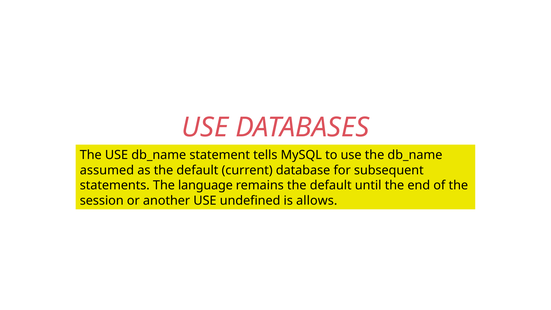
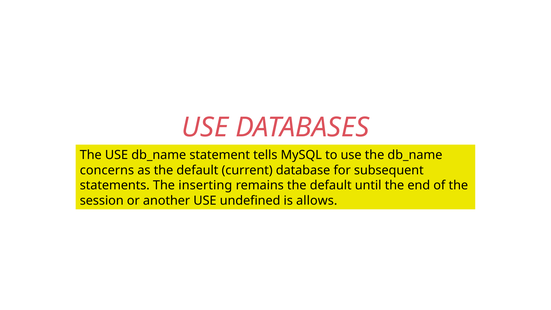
assumed: assumed -> concerns (107, 170)
language: language -> inserting (205, 185)
